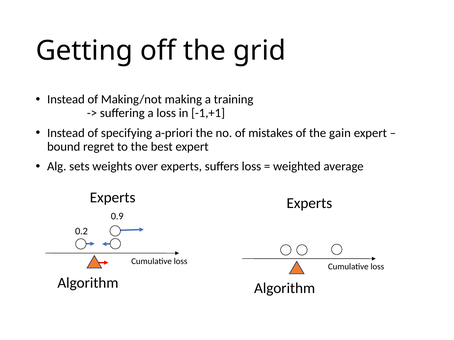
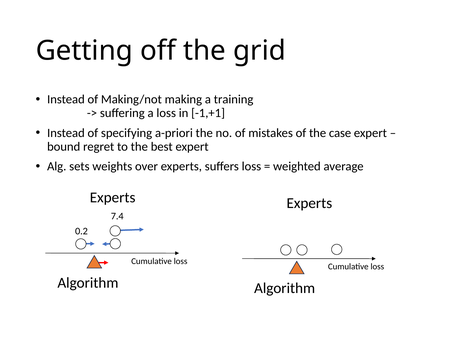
gain: gain -> case (340, 133)
0.9: 0.9 -> 7.4 (117, 217)
